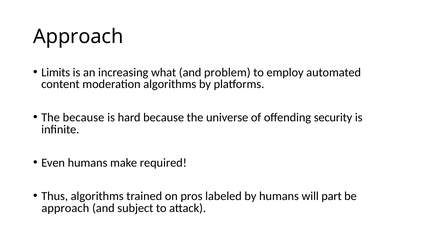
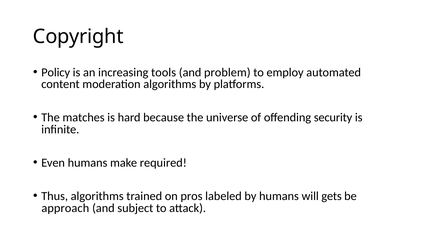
Approach: Approach -> Copyright (78, 37)
Limits: Limits -> Policy (56, 72)
what: what -> tools (164, 72)
The because: because -> matches (84, 117)
part: part -> gets (332, 196)
